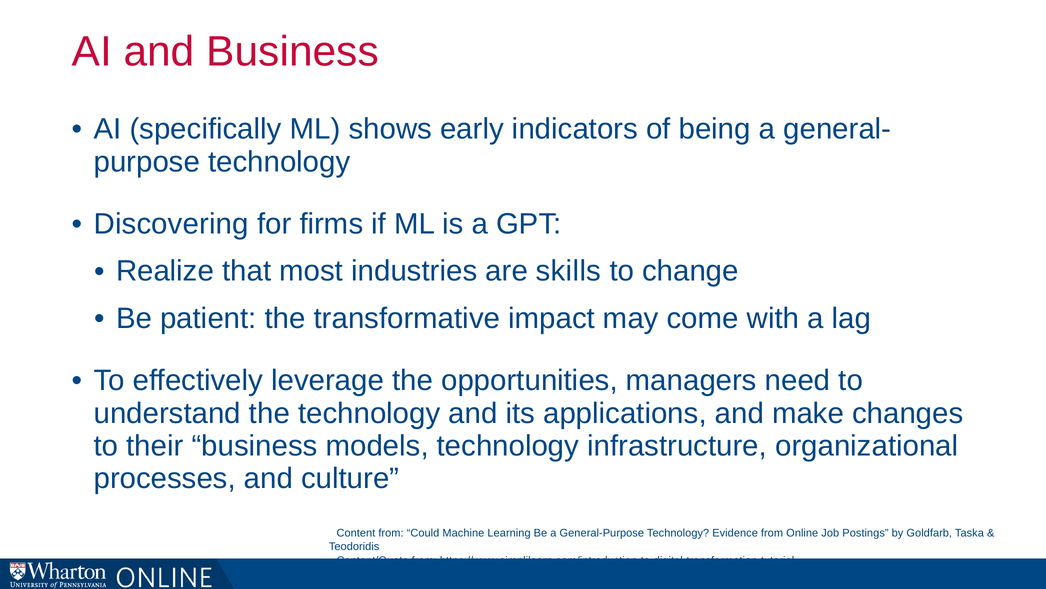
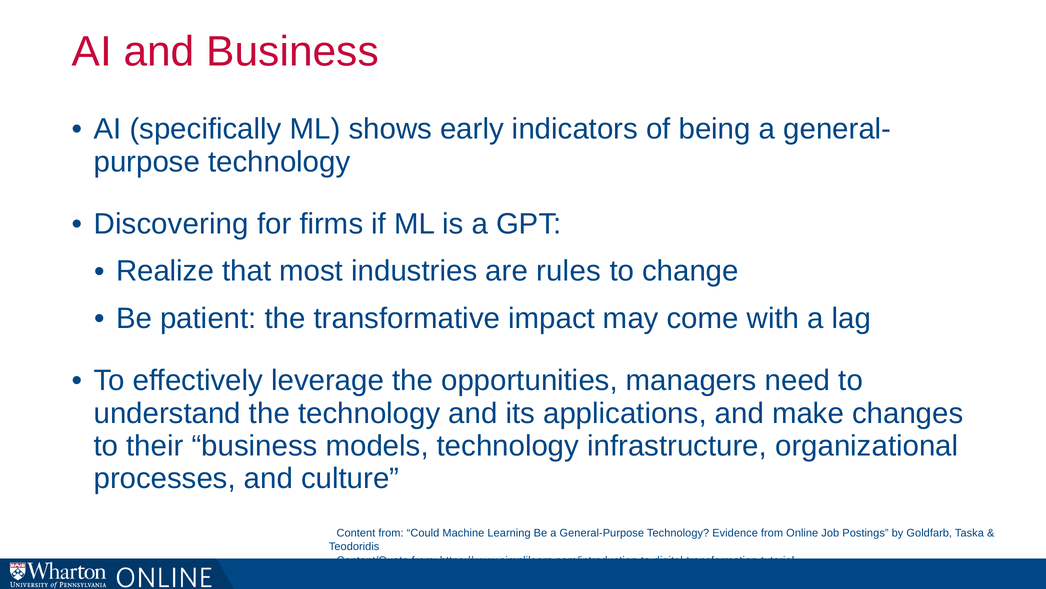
skills: skills -> rules (569, 271)
